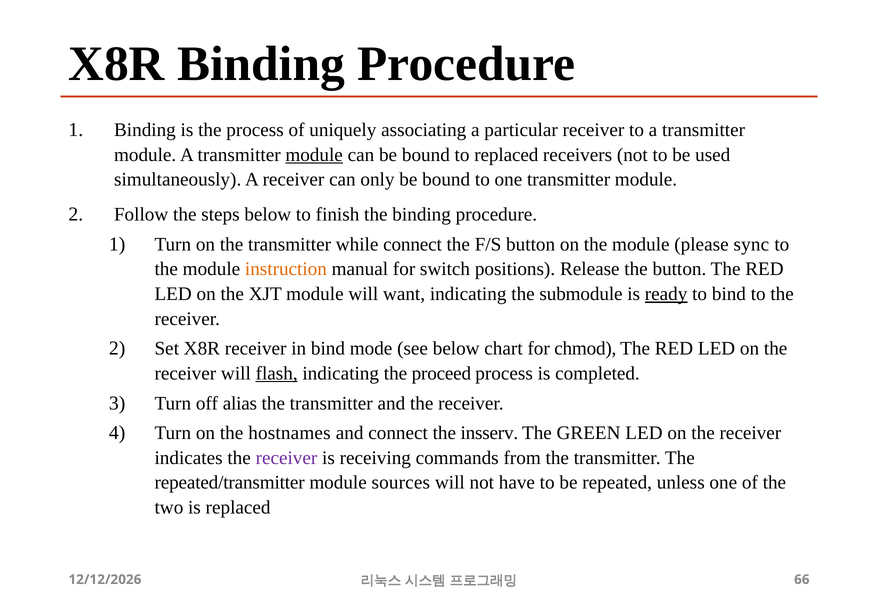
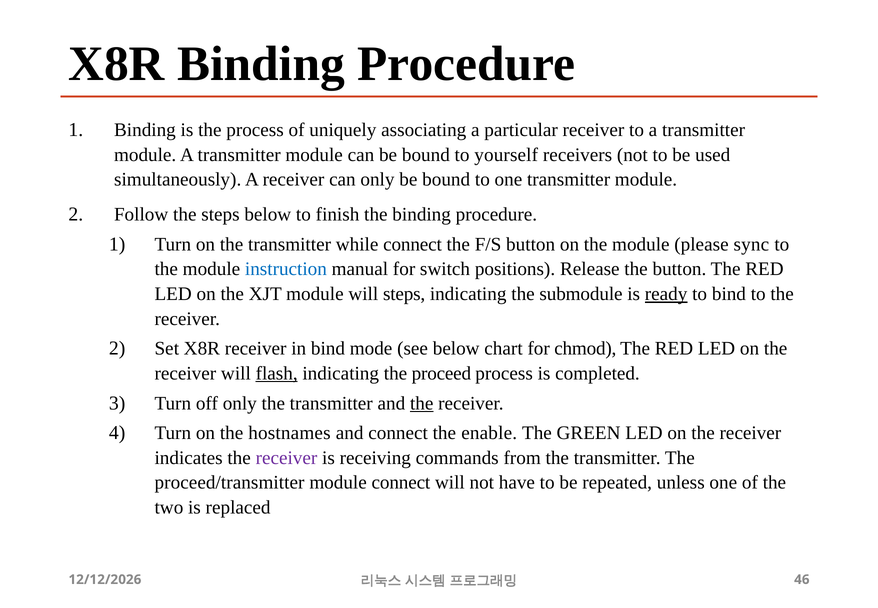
module underline: present -> none (314, 155)
to replaced: replaced -> yourself (506, 155)
instruction colour: orange -> blue (286, 269)
will want: want -> steps (404, 294)
off alias: alias -> only (240, 403)
the underline: none -> present (422, 403)
insserv: insserv -> enable (489, 433)
repeated/transmitter: repeated/transmitter -> proceed/transmitter (230, 483)
module sources: sources -> connect (401, 483)
66: 66 -> 46 (802, 579)
